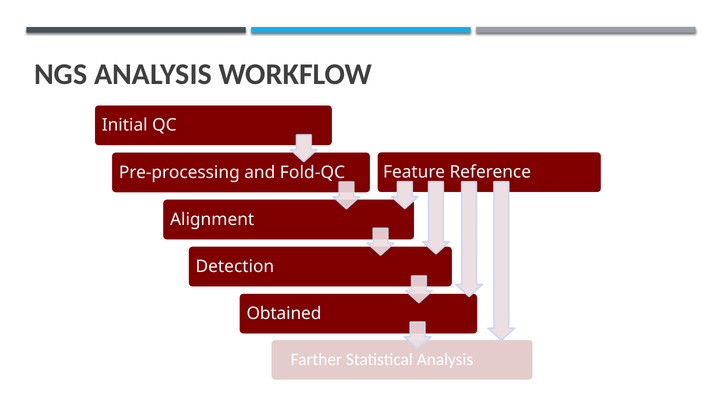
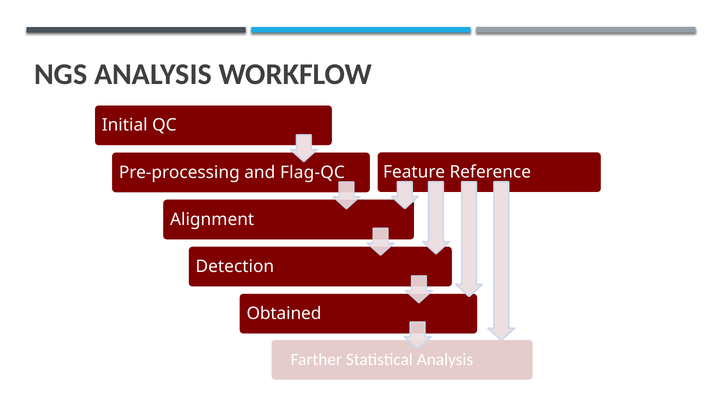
Fold-QC: Fold-QC -> Flag-QC (312, 172)
